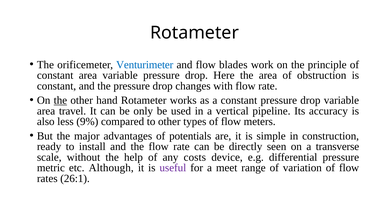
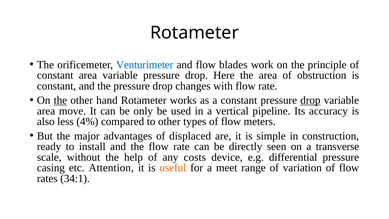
drop underline: none -> present (310, 100)
travel: travel -> move (72, 111)
9%: 9% -> 4% (87, 121)
potentials: potentials -> displaced (190, 136)
metric: metric -> casing (51, 168)
Although: Although -> Attention (111, 168)
useful colour: purple -> orange (173, 168)
26:1: 26:1 -> 34:1 (75, 178)
